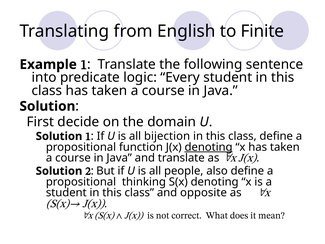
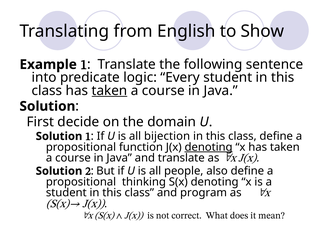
Finite: Finite -> Show (262, 31)
taken underline: none -> present (109, 90)
opposite: opposite -> program (204, 192)
